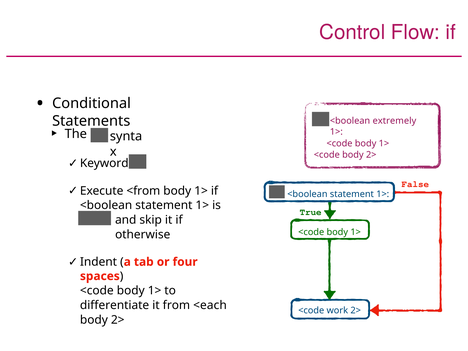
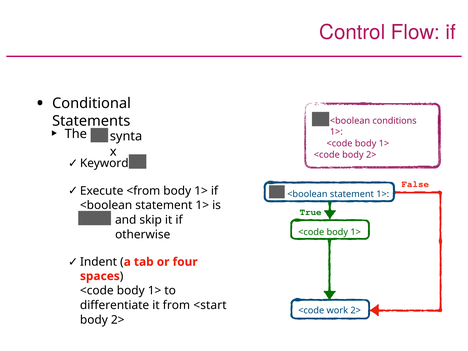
extremely: extremely -> conditions (395, 121)
<each: <each -> <start (210, 305)
